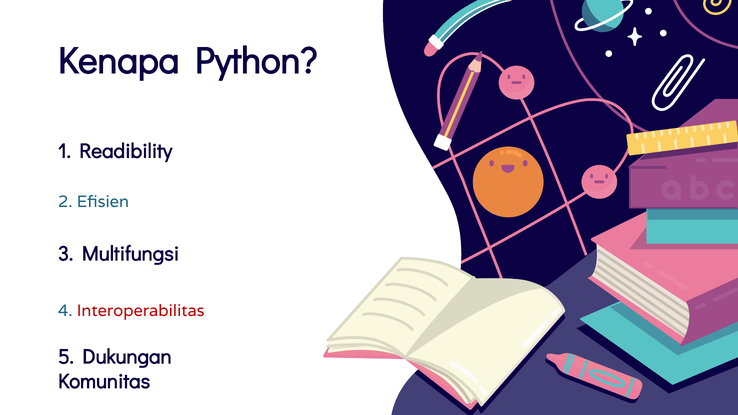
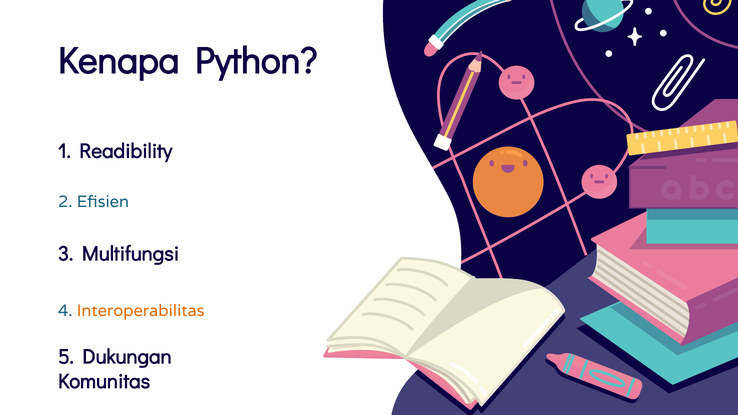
Interoperabilitas colour: red -> orange (141, 311)
